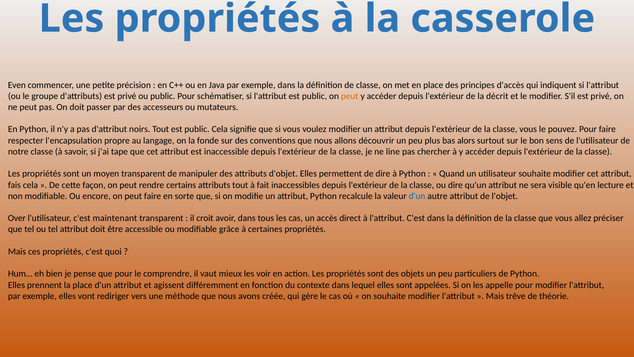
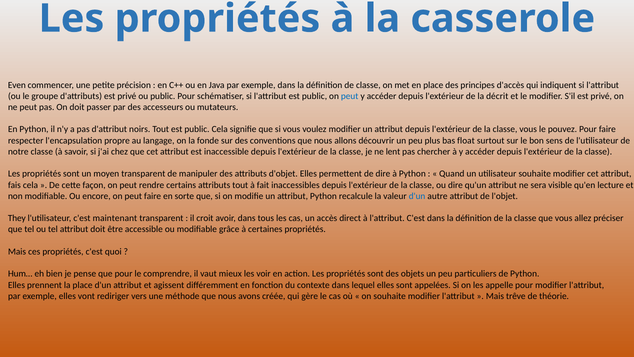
peut colour: orange -> blue (350, 96)
alors: alors -> float (466, 140)
tape: tape -> chez (119, 151)
line: line -> lent (393, 151)
Over: Over -> They (17, 218)
